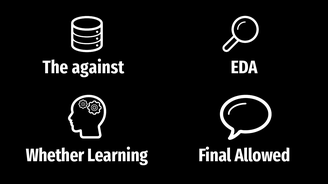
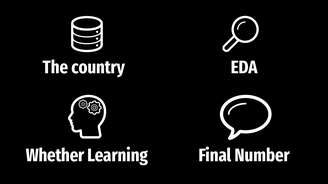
against: against -> country (98, 68)
Allowed: Allowed -> Number (262, 156)
